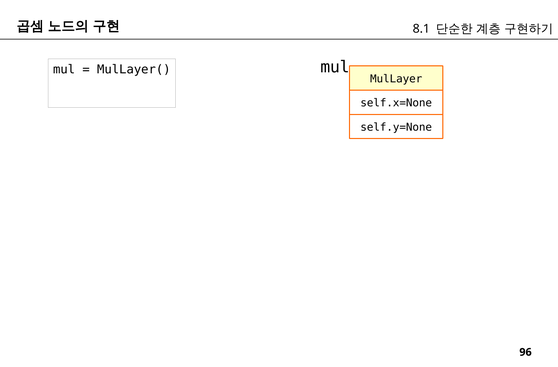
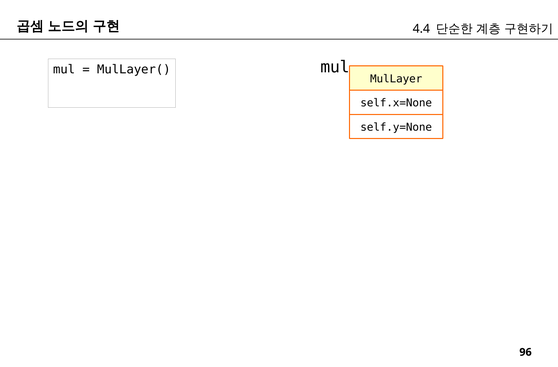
8.1: 8.1 -> 4.4 (421, 29)
